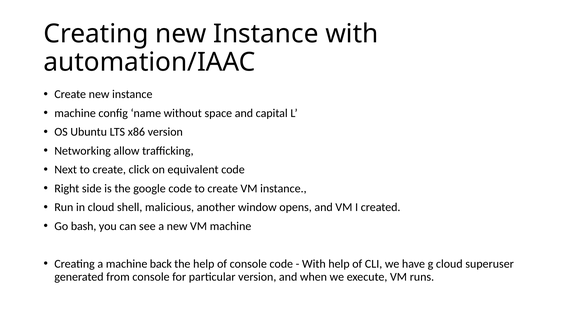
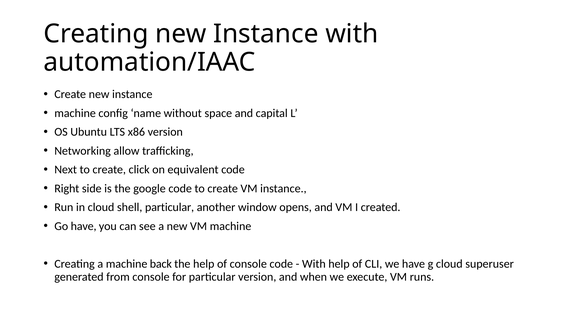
shell malicious: malicious -> particular (170, 207)
Go bash: bash -> have (84, 226)
